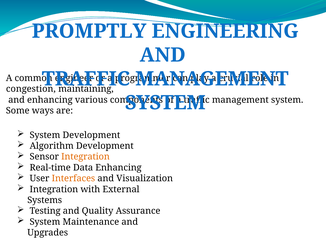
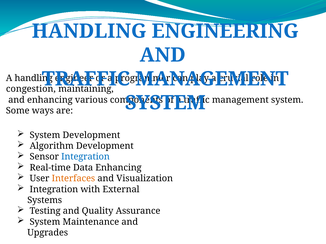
PROMPTLY: PROMPTLY -> HANDLING (89, 31)
A common: common -> handling (34, 78)
Integration colour: orange -> blue (85, 157)
